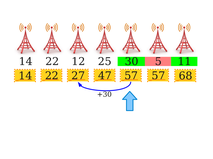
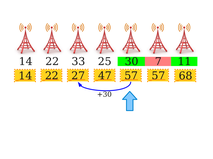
12: 12 -> 33 (78, 62)
5: 5 -> 7 (158, 62)
